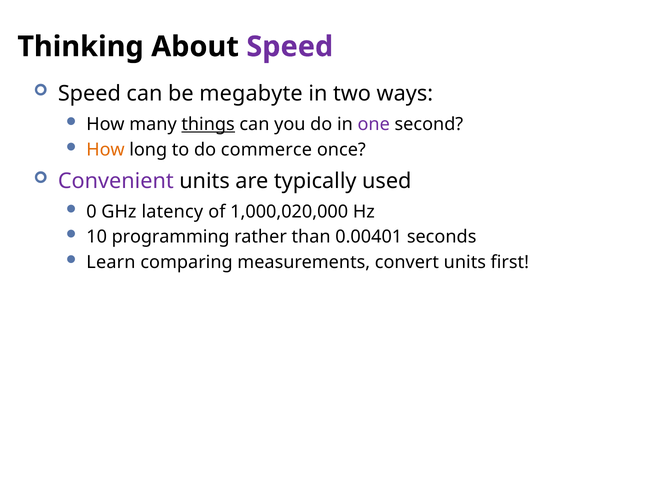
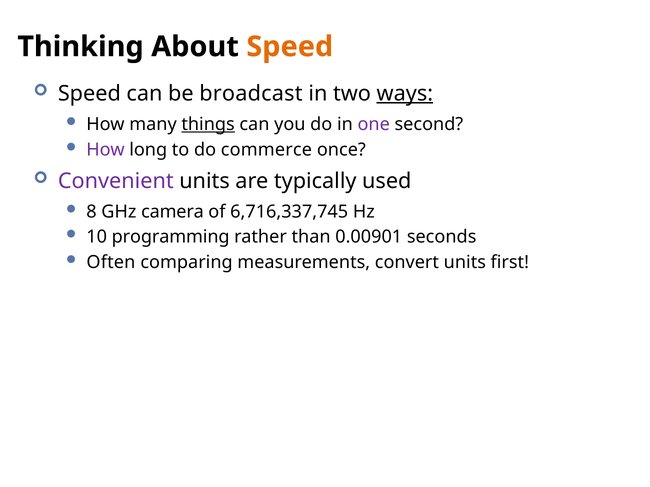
Speed colour: purple -> orange (290, 47)
megabyte: megabyte -> broadcast (251, 94)
ways underline: none -> present (405, 94)
How colour: orange -> purple (106, 150)
0: 0 -> 8 (92, 212)
latency: latency -> camera (172, 212)
1,000,020,000: 1,000,020,000 -> 6,716,337,745 (289, 212)
0.00401: 0.00401 -> 0.00901 (369, 237)
Learn: Learn -> Often (111, 263)
